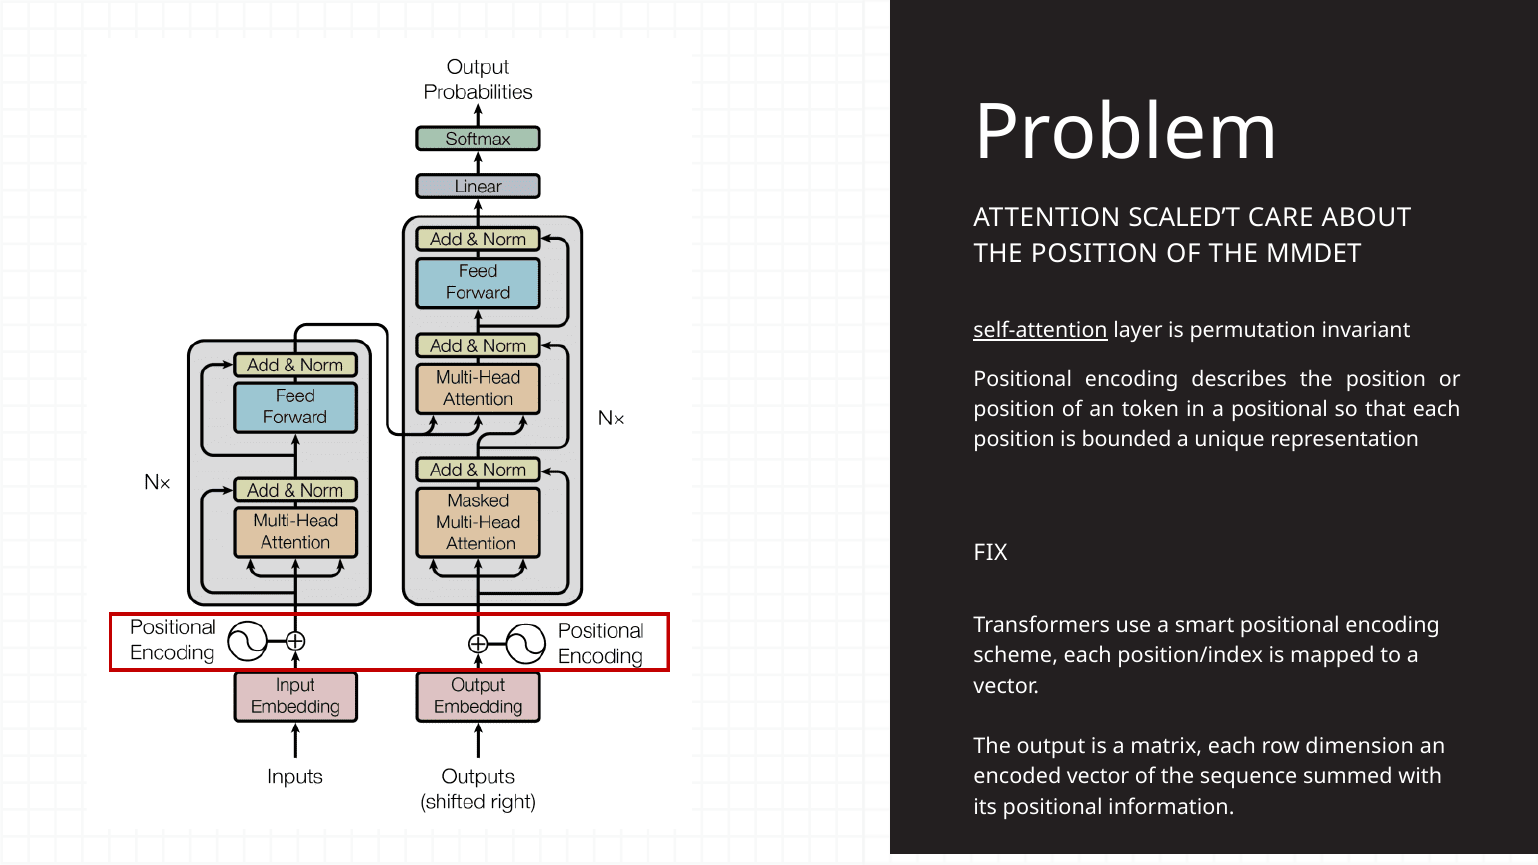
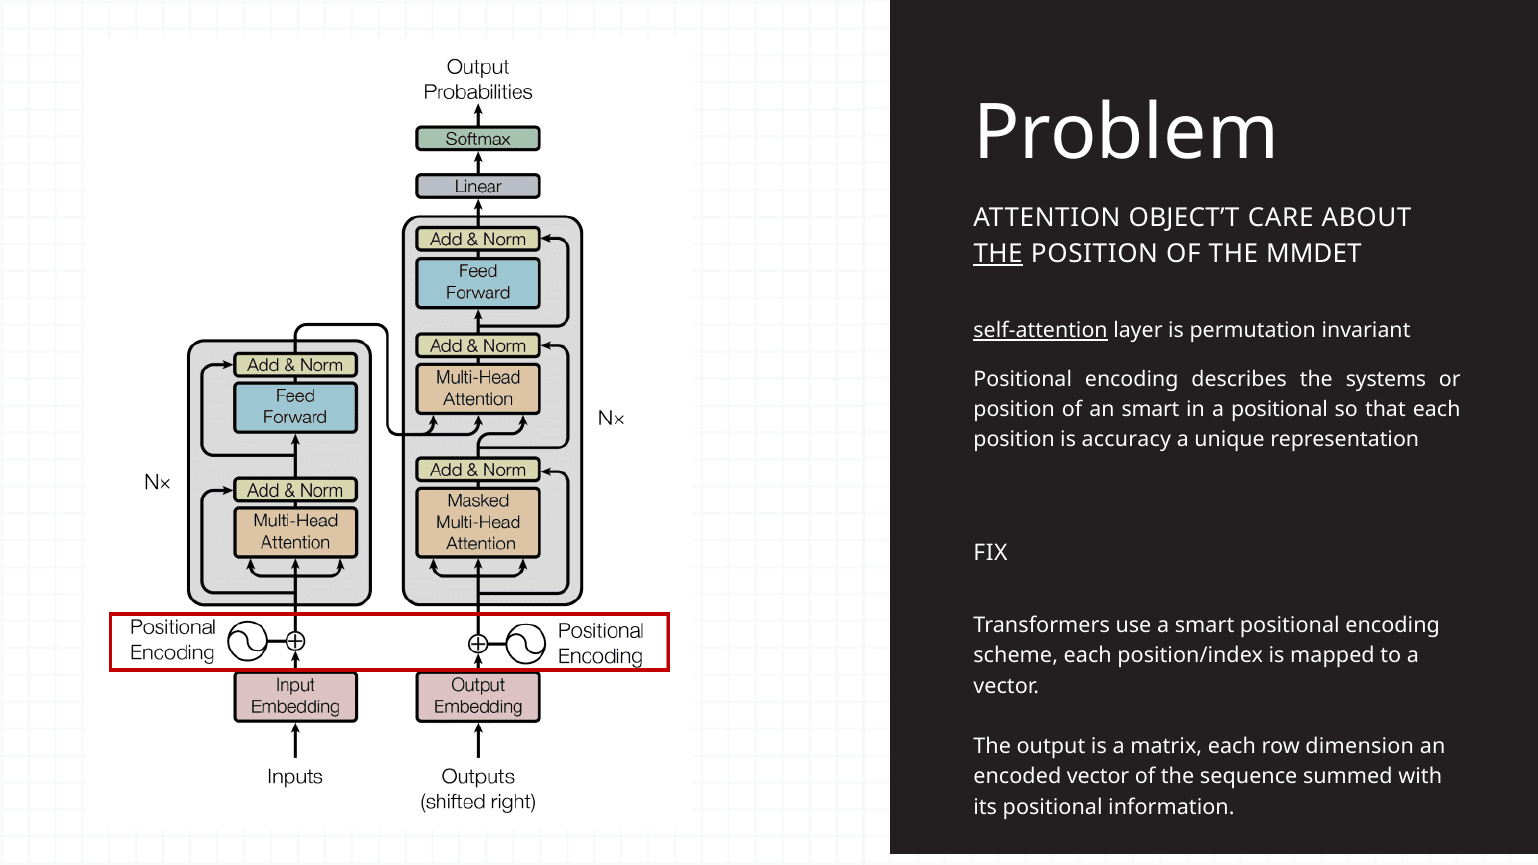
SCALED’T: SCALED’T -> OBJECT’T (1184, 217)
THE underline: none -> present (998, 254)
describes the position: position -> systems (1386, 379)
an token: token -> smart (1151, 409)
bounded: bounded -> accuracy (1126, 439)
